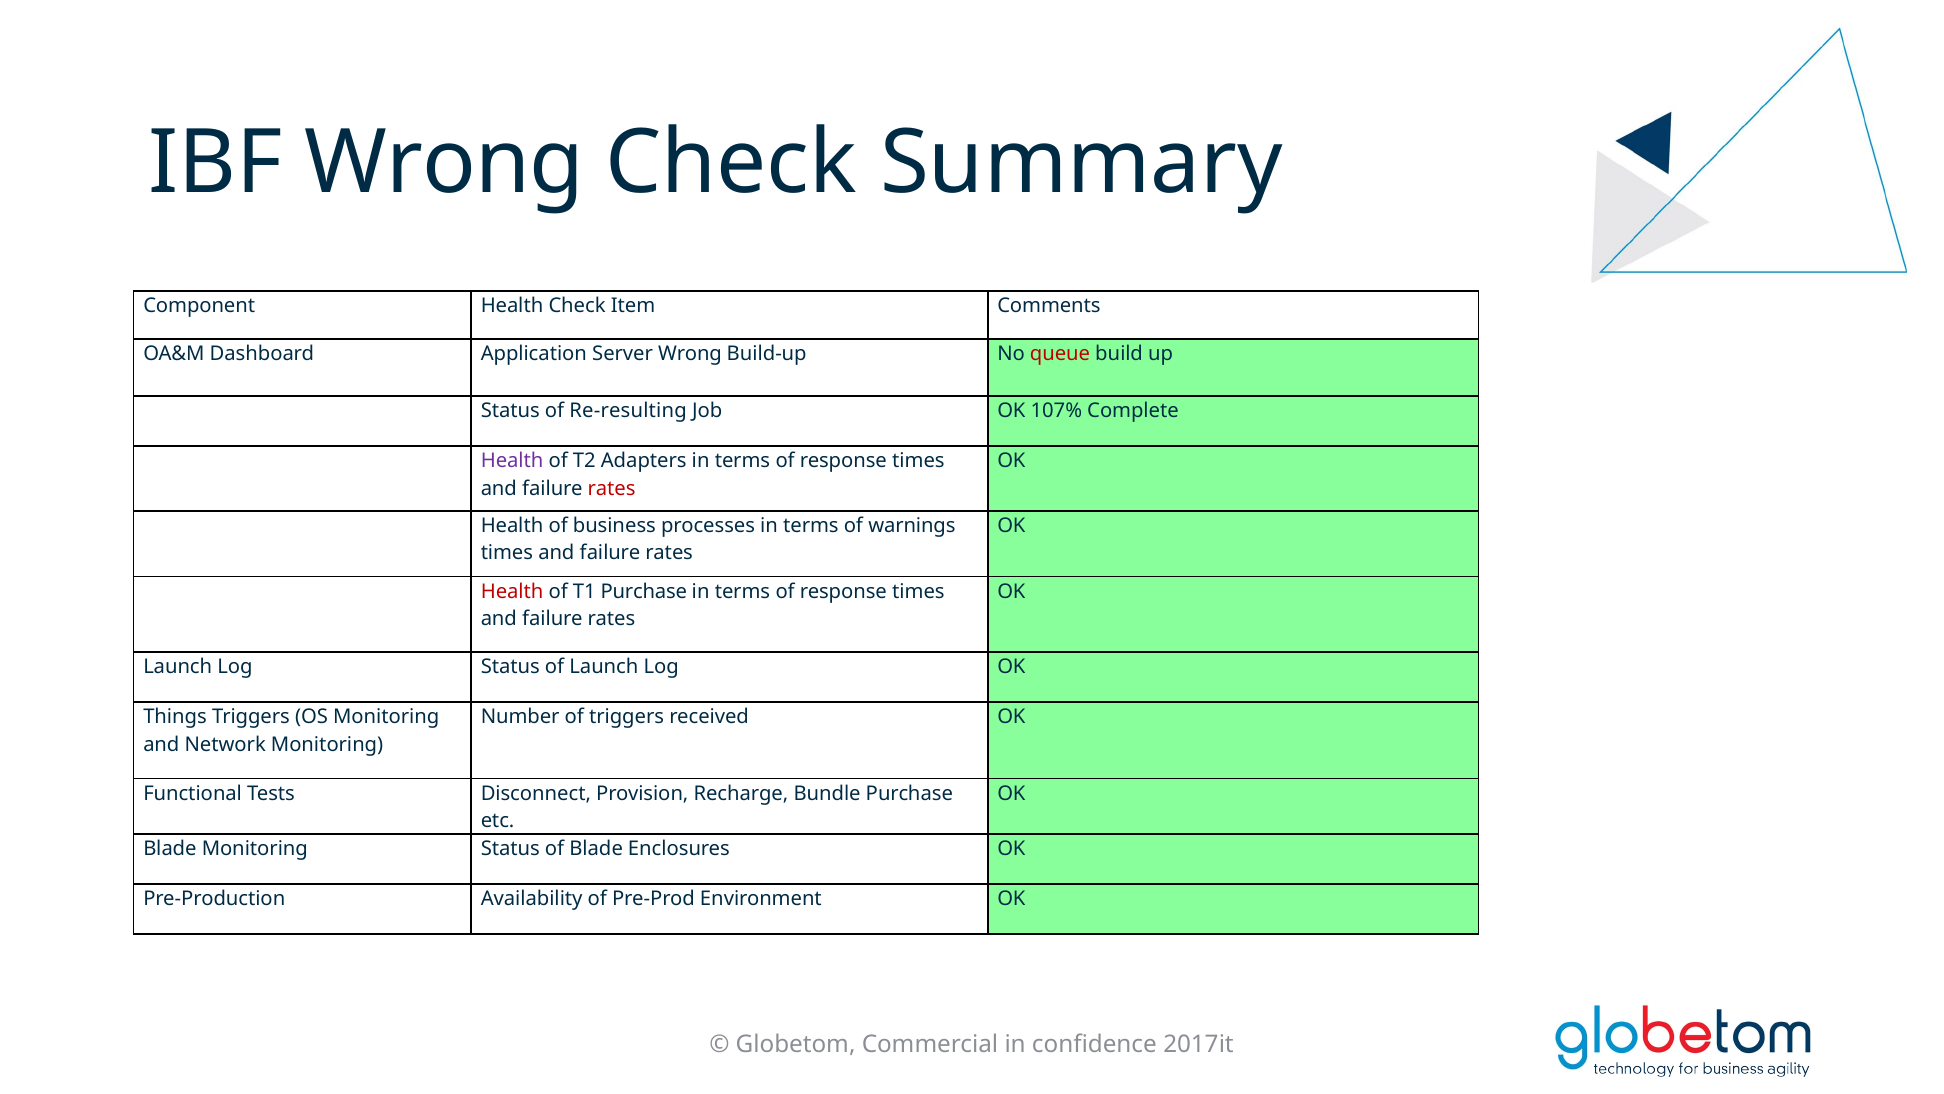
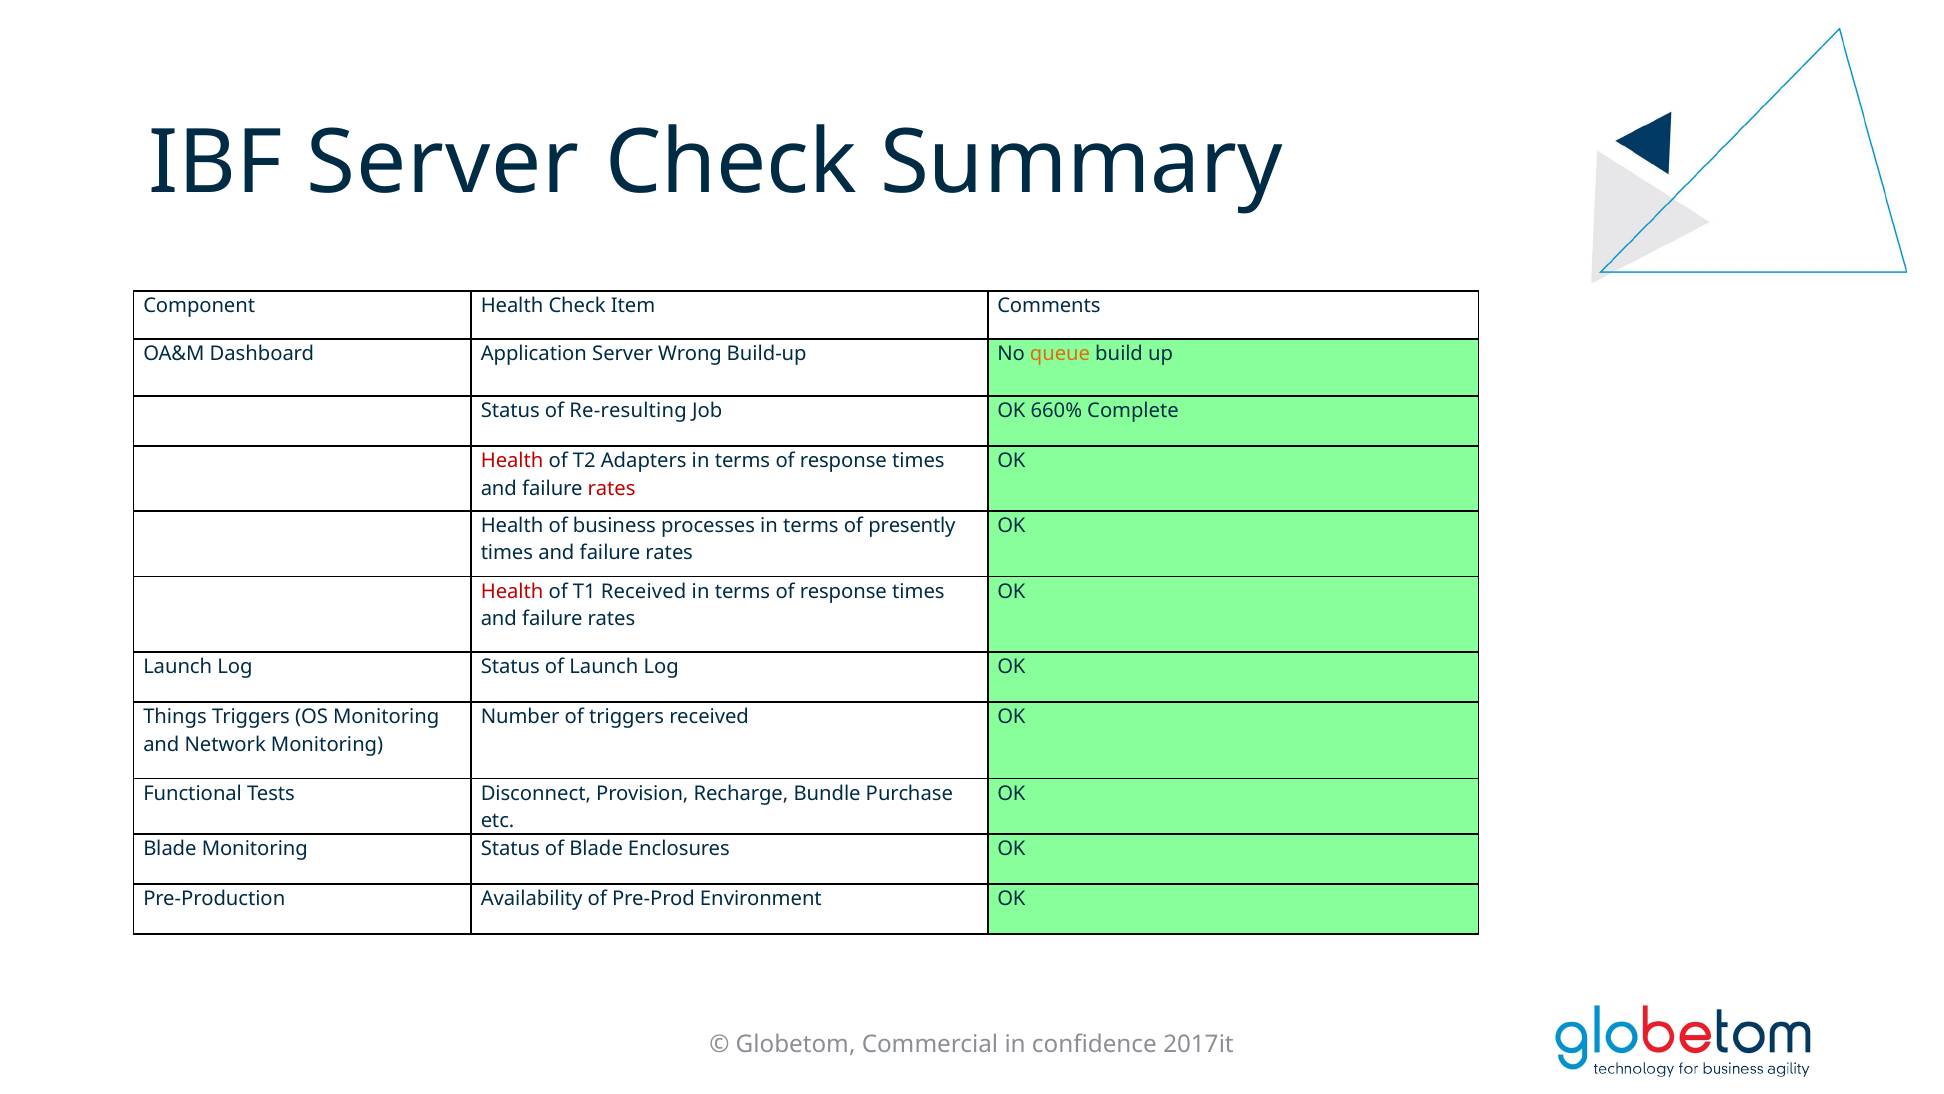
IBF Wrong: Wrong -> Server (443, 163)
queue colour: red -> orange (1060, 354)
107%: 107% -> 660% (1056, 411)
Health colour: purple -> red (512, 461)
warnings: warnings -> presently (912, 525)
T1 Purchase: Purchase -> Received (644, 591)
